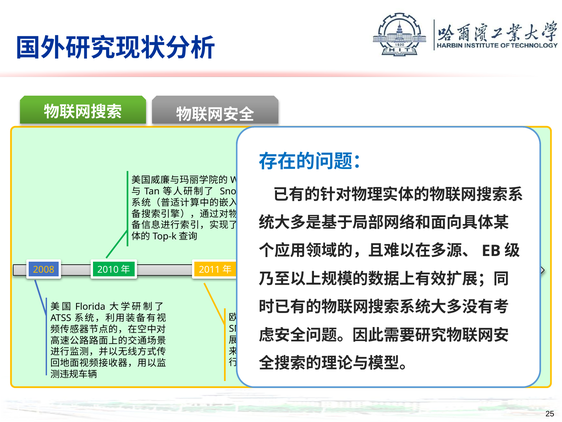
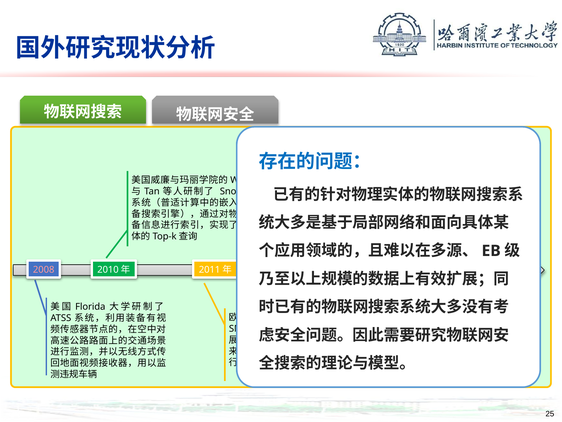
2008 colour: yellow -> pink (44, 269)
